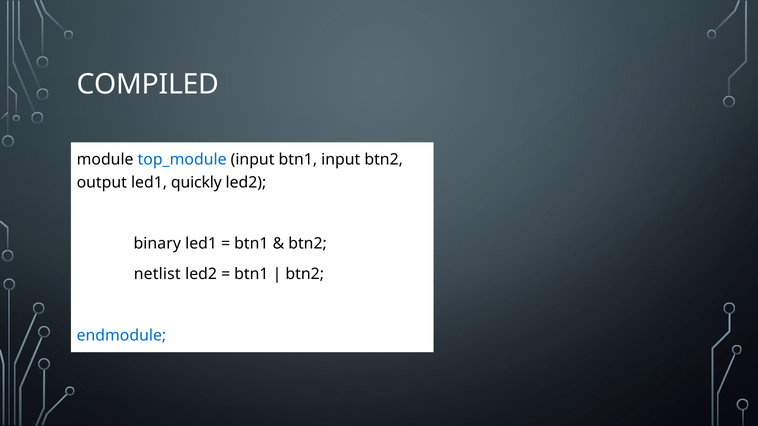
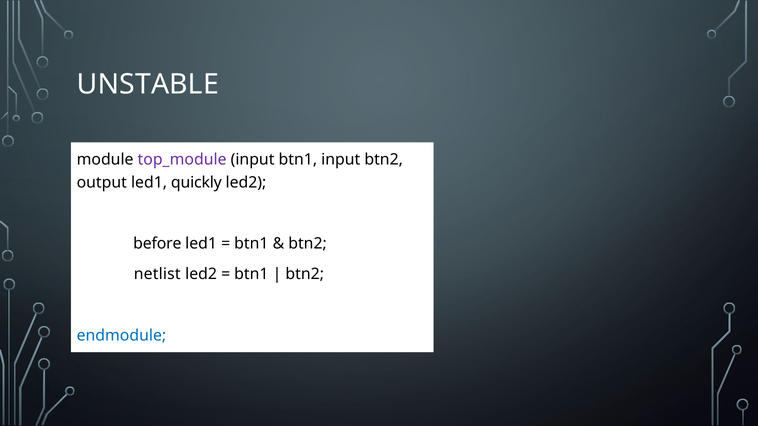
COMPILED: COMPILED -> UNSTABLE (148, 84)
top_module colour: blue -> purple (182, 160)
binary: binary -> before (157, 244)
